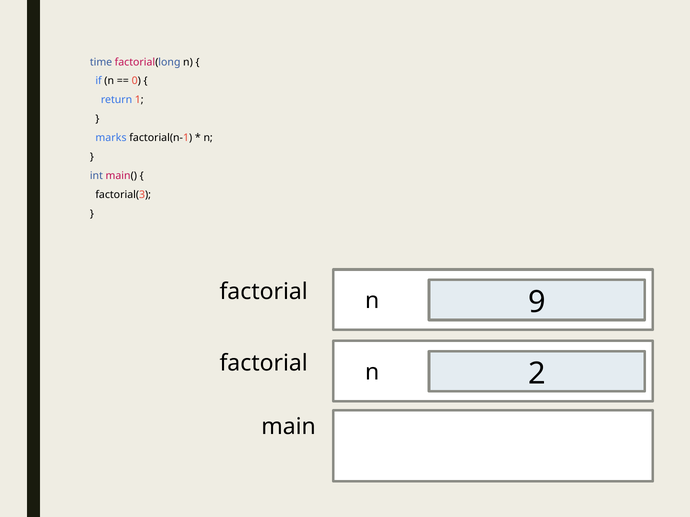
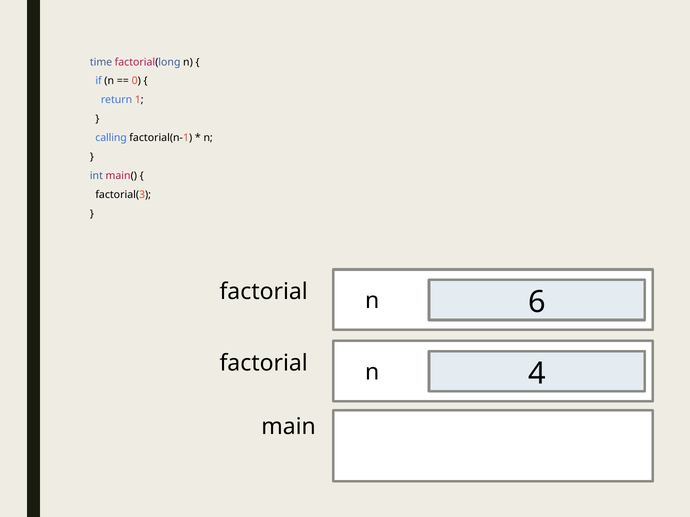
marks: marks -> calling (111, 138)
9: 9 -> 6 (537, 302)
2: 2 -> 4 (537, 374)
